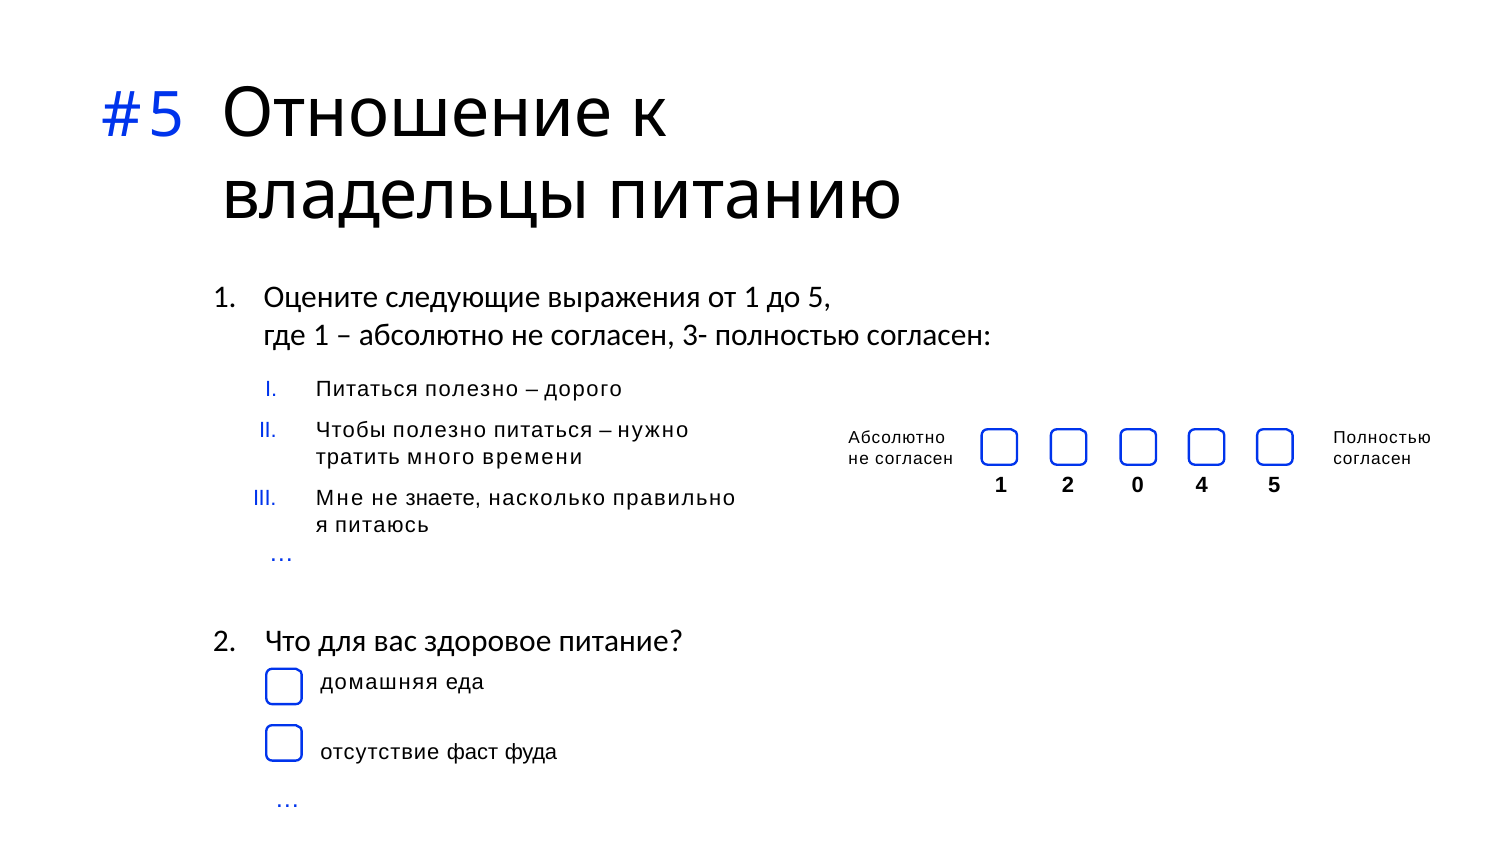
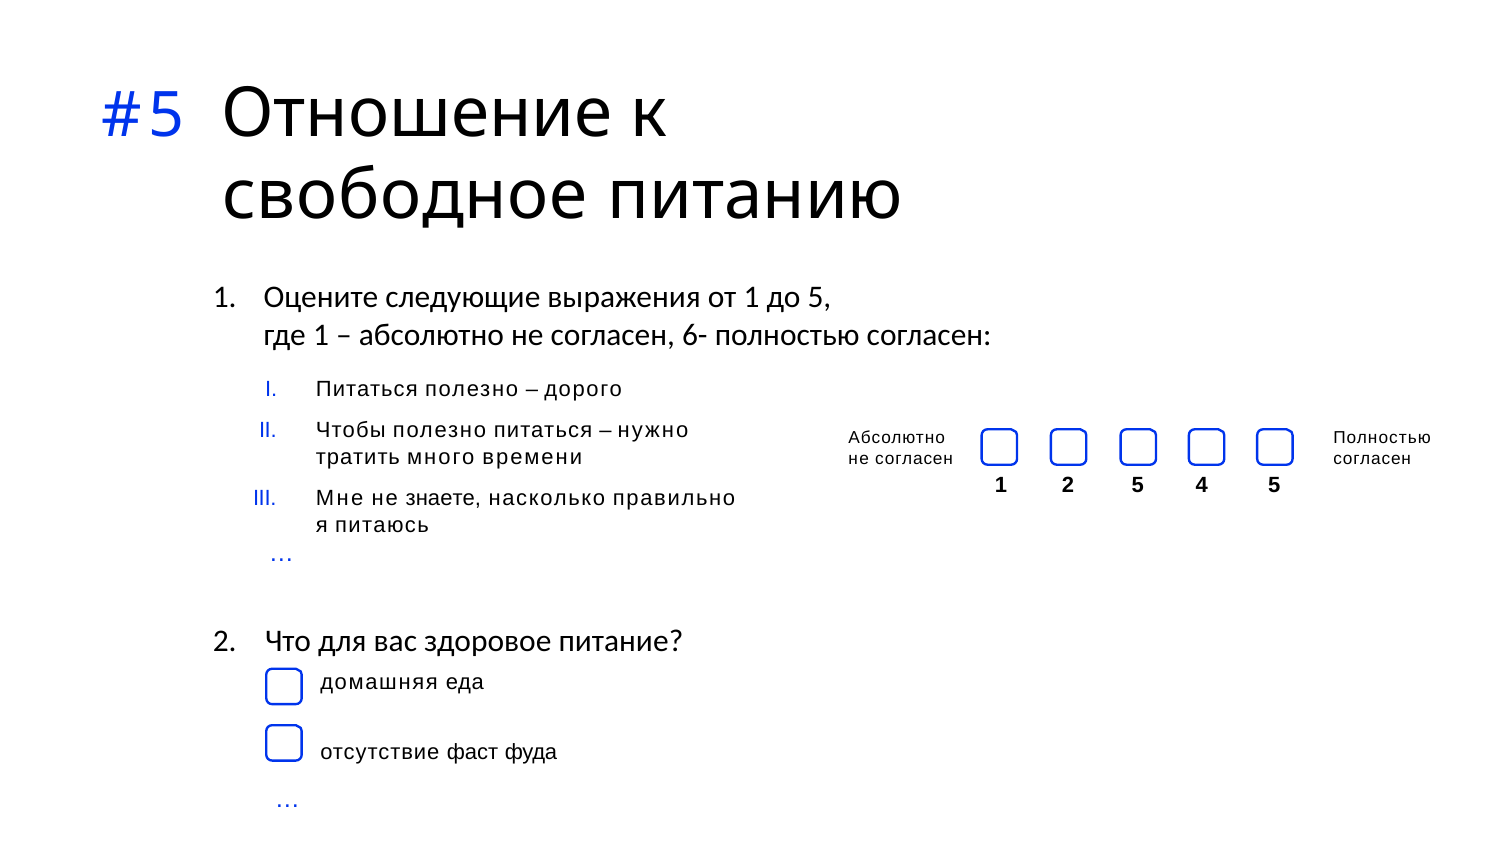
владельцы: владельцы -> свободное (405, 196)
3-: 3- -> 6- (695, 336)
2 0: 0 -> 5 (1138, 486)
